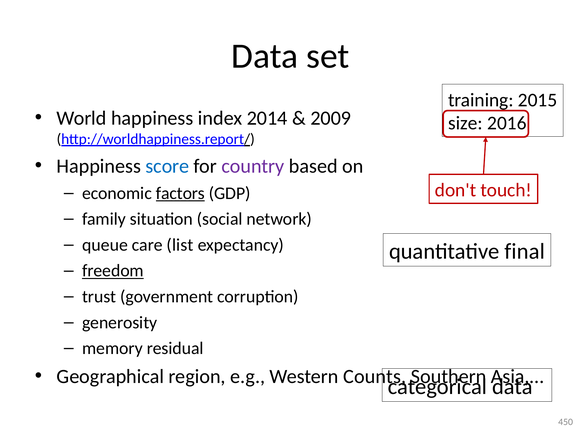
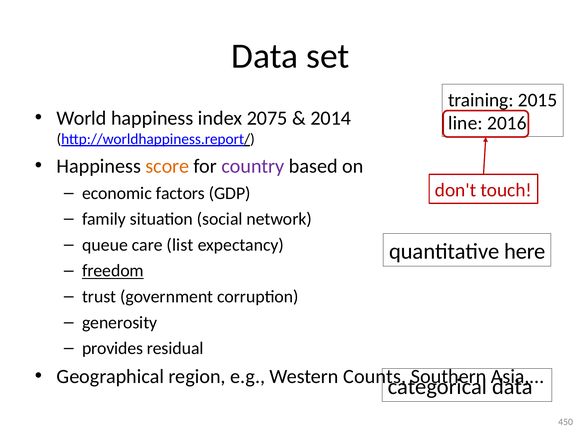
2014: 2014 -> 2075 (267, 118)
2009: 2009 -> 2014 (331, 118)
size: size -> line (465, 123)
score colour: blue -> orange (167, 166)
factors underline: present -> none (180, 193)
final: final -> here (525, 251)
memory: memory -> provides (113, 348)
